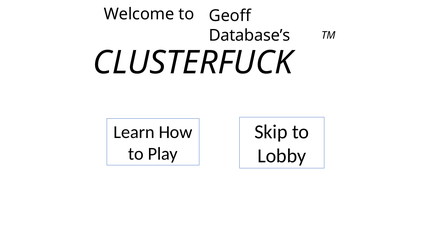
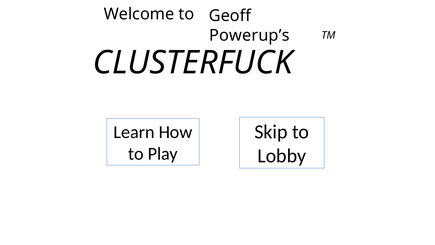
Database’s: Database’s -> Powerup’s (249, 35)
